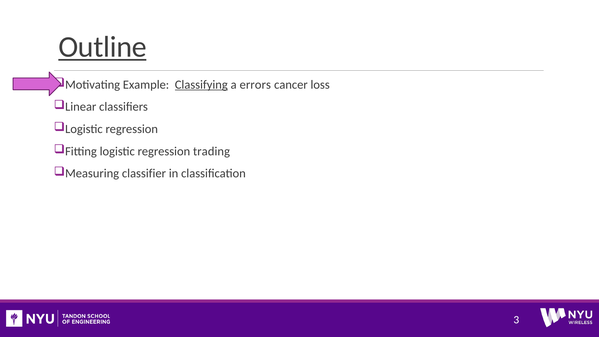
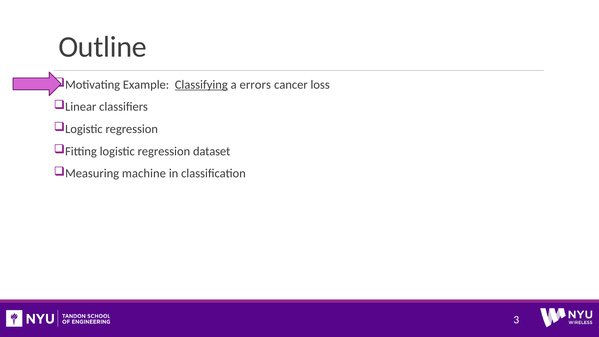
Outline underline: present -> none (103, 47)
trading: trading -> dataset (212, 151)
classifier: classifier -> machine (144, 173)
